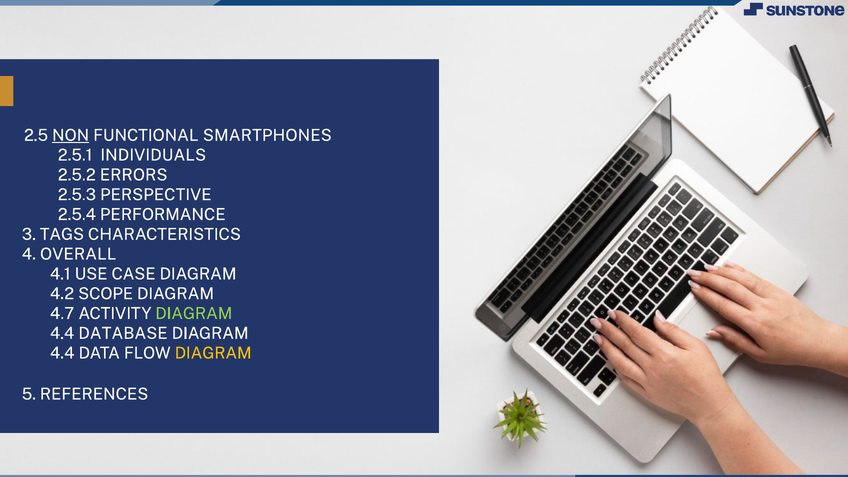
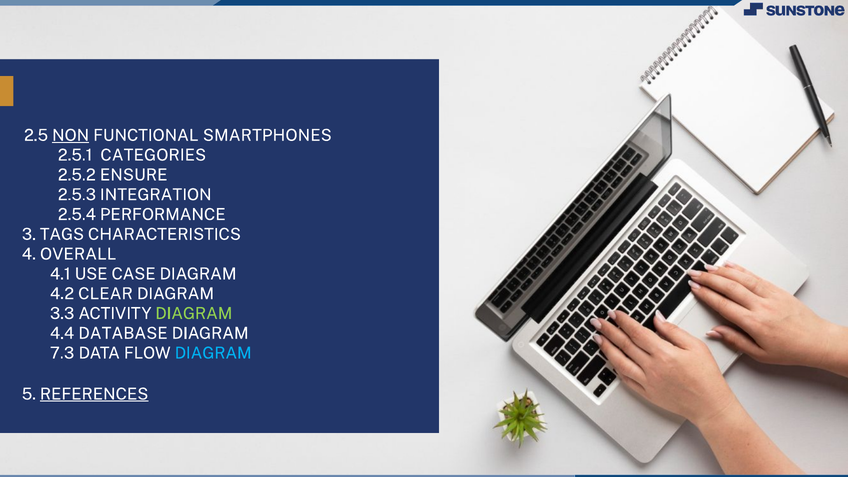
INDIVIDUALS: INDIVIDUALS -> CATEGORIES (153, 155)
ERRORS: ERRORS -> ENSURE (134, 175)
PERSPECTIVE: PERSPECTIVE -> INTEGRATION (156, 195)
SCOPE: SCOPE -> CLEAR (105, 294)
4.7: 4.7 -> 3.3 (62, 314)
4.4: 4.4 -> 7.3 (62, 353)
DIAGRAM colour: yellow -> light blue (213, 353)
REFERENCES underline: none -> present (94, 394)
